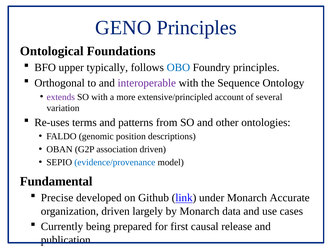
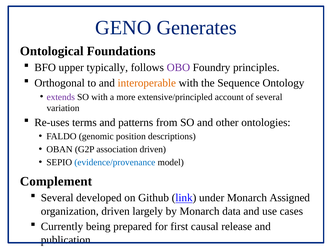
GENO Principles: Principles -> Generates (197, 28)
OBO colour: blue -> purple (178, 68)
interoperable colour: purple -> orange (147, 83)
Fundamental: Fundamental -> Complement (56, 181)
Precise: Precise -> Several (57, 198)
Accurate: Accurate -> Assigned (290, 198)
